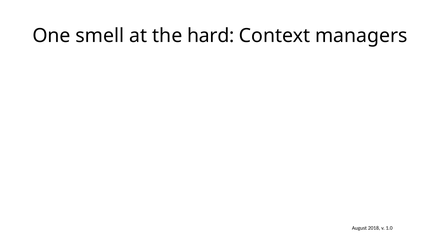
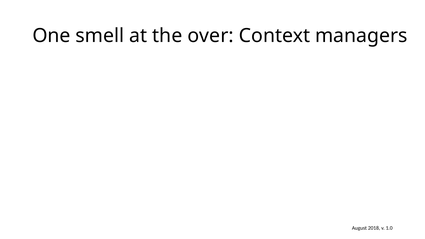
hard: hard -> over (211, 36)
